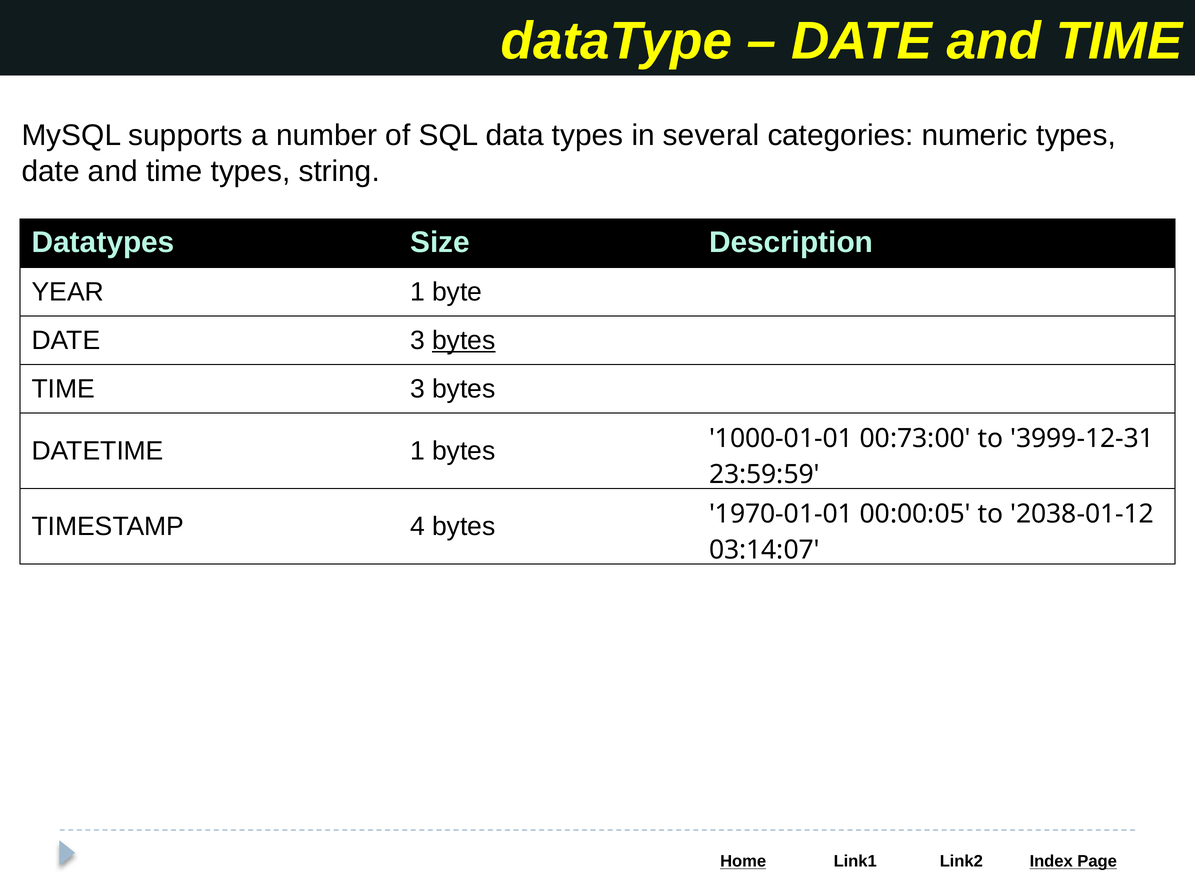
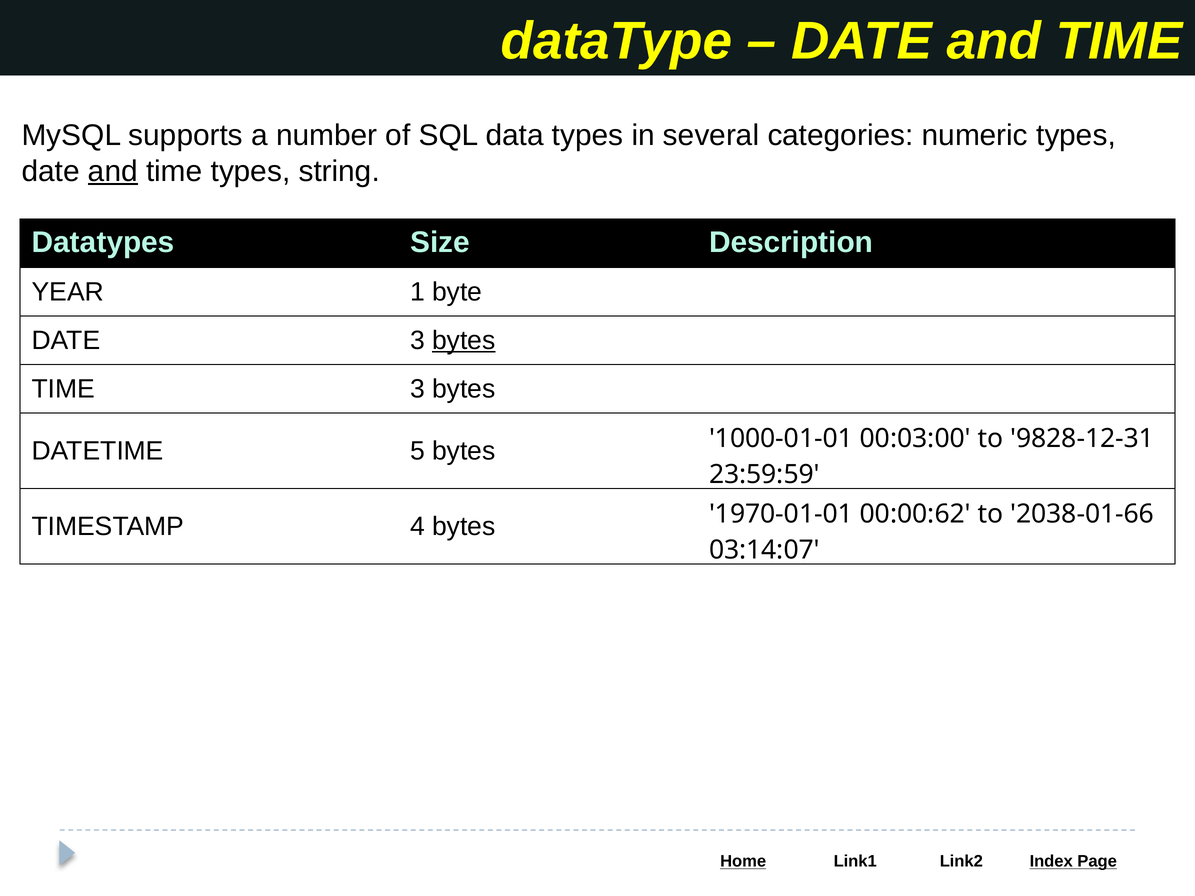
and underline: none -> present (113, 171)
DATETIME 1: 1 -> 5 (418, 451)
00:73:00: 00:73:00 -> 00:03:00 (915, 438)
3999-12-31: 3999-12-31 -> 9828-12-31 (1082, 438)
00:00:05: 00:00:05 -> 00:00:62 (915, 514)
2038-01-12: 2038-01-12 -> 2038-01-66 (1082, 514)
